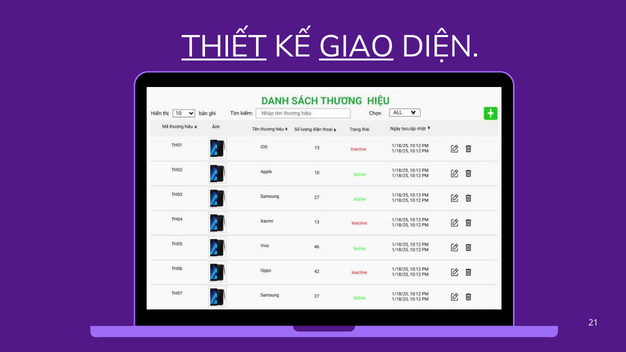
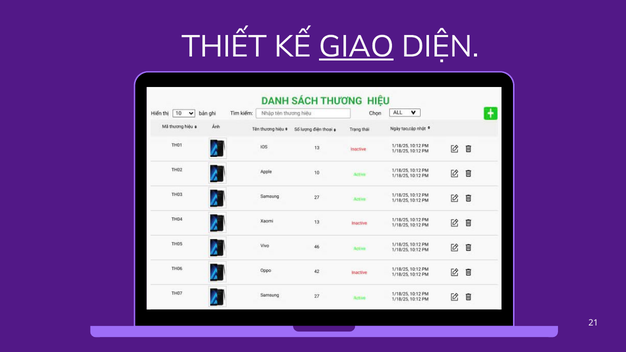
THIẾT underline: present -> none (224, 46)
